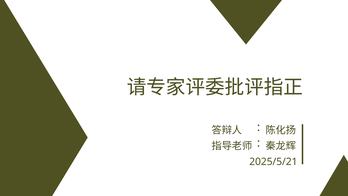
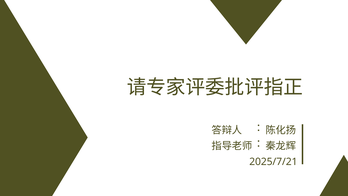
2025/5/21: 2025/5/21 -> 2025/7/21 (273, 161)
